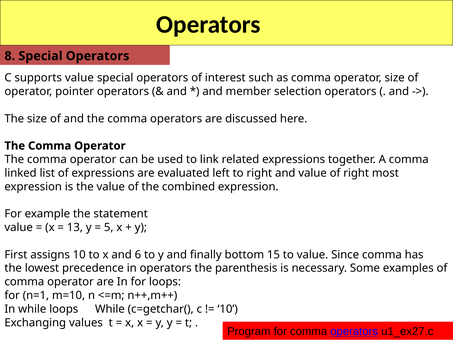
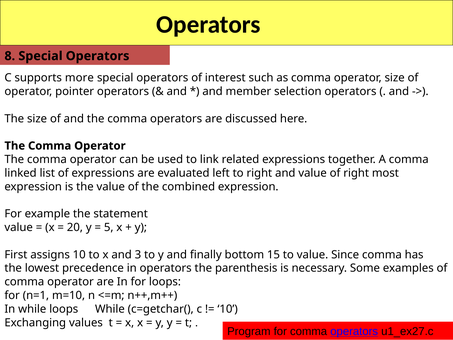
supports value: value -> more (79, 78)
13: 13 -> 20 (75, 227)
6: 6 -> 3 (138, 254)
